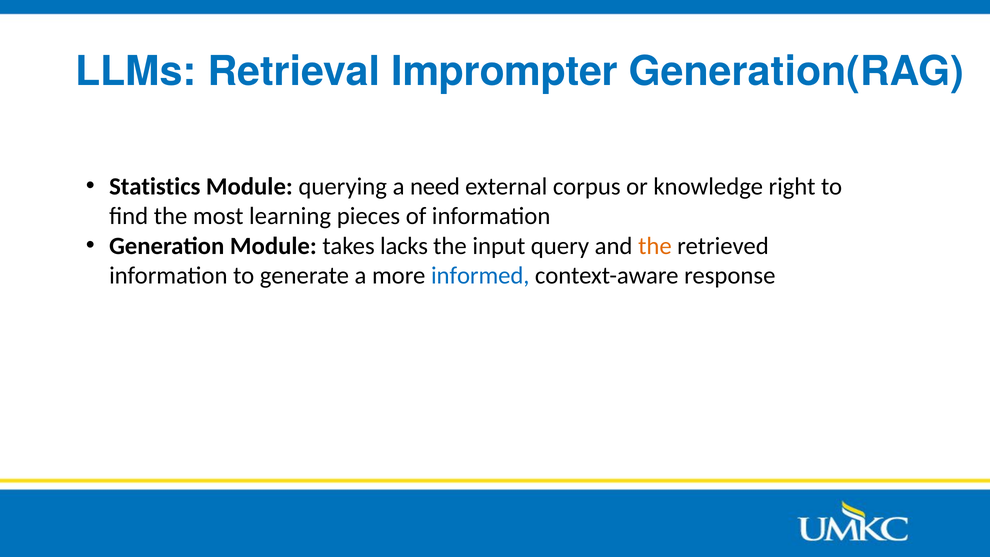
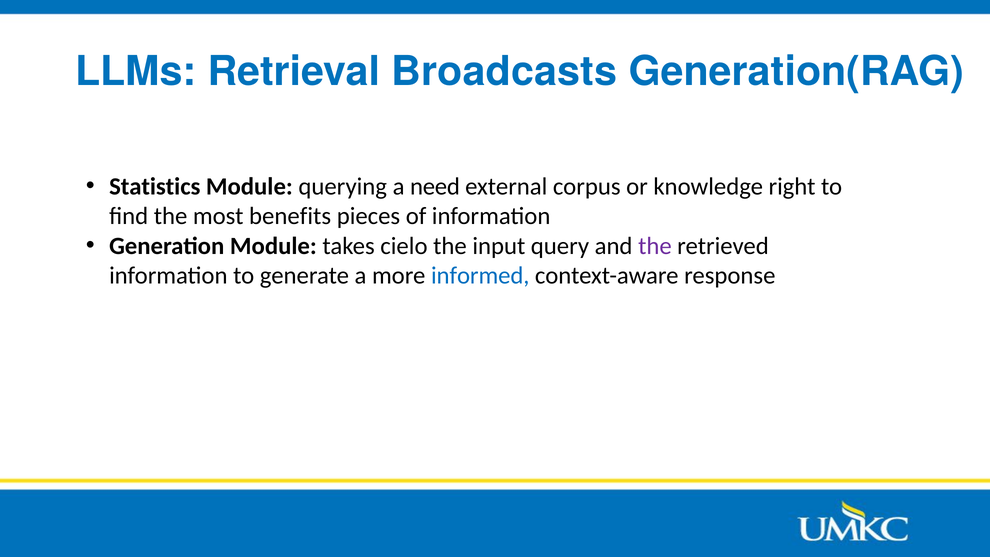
Imprompter: Imprompter -> Broadcasts (504, 72)
learning: learning -> benefits (290, 216)
lacks: lacks -> cielo (404, 246)
the colour: orange -> purple (655, 246)
